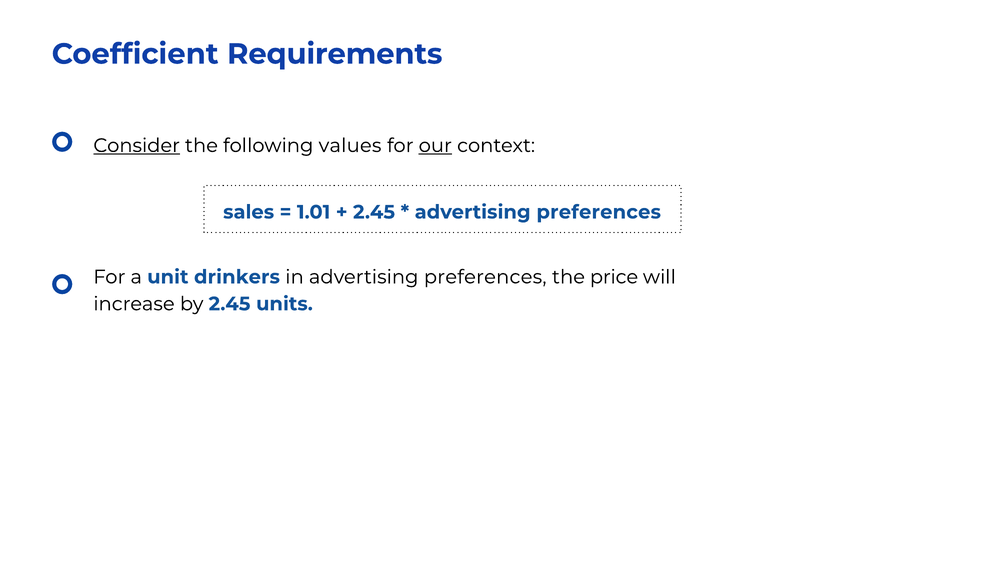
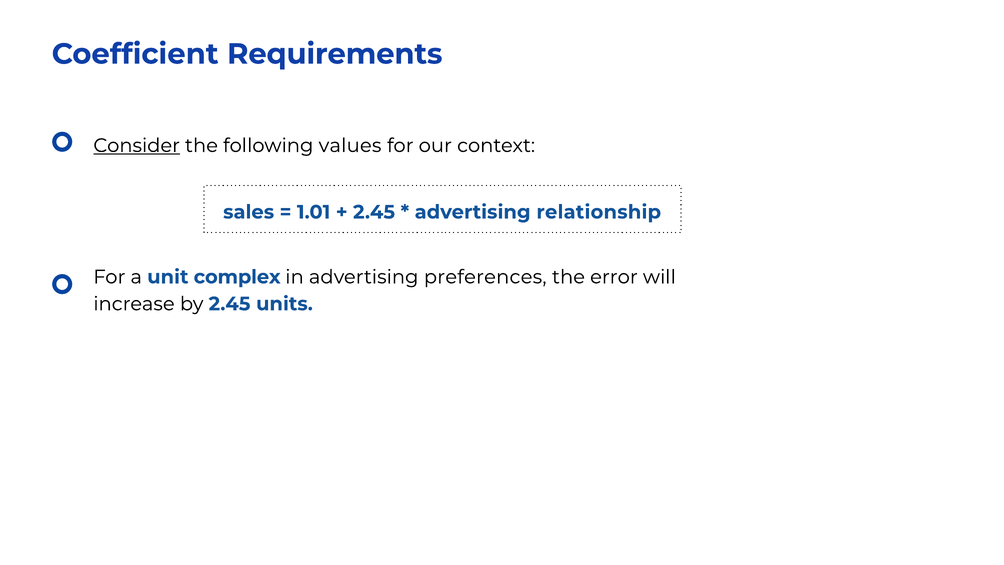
our underline: present -> none (435, 146)
preferences: preferences -> relationship (599, 212)
drinkers: drinkers -> complex (237, 277)
price: price -> error (614, 277)
